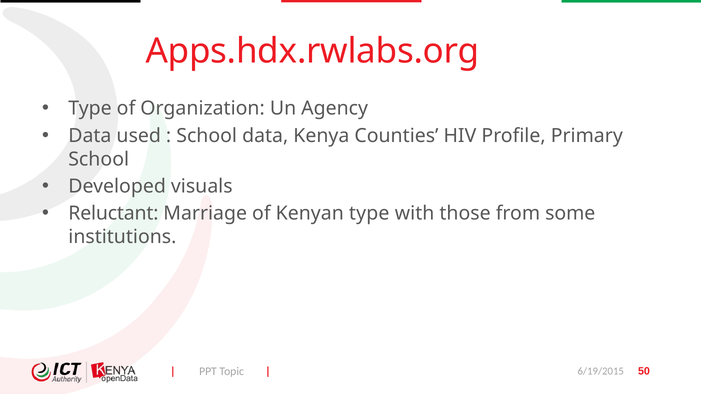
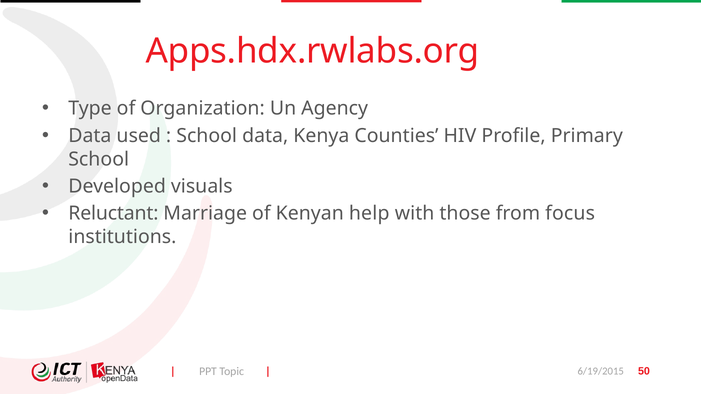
Kenyan type: type -> help (369, 214)
some: some -> focus (570, 214)
